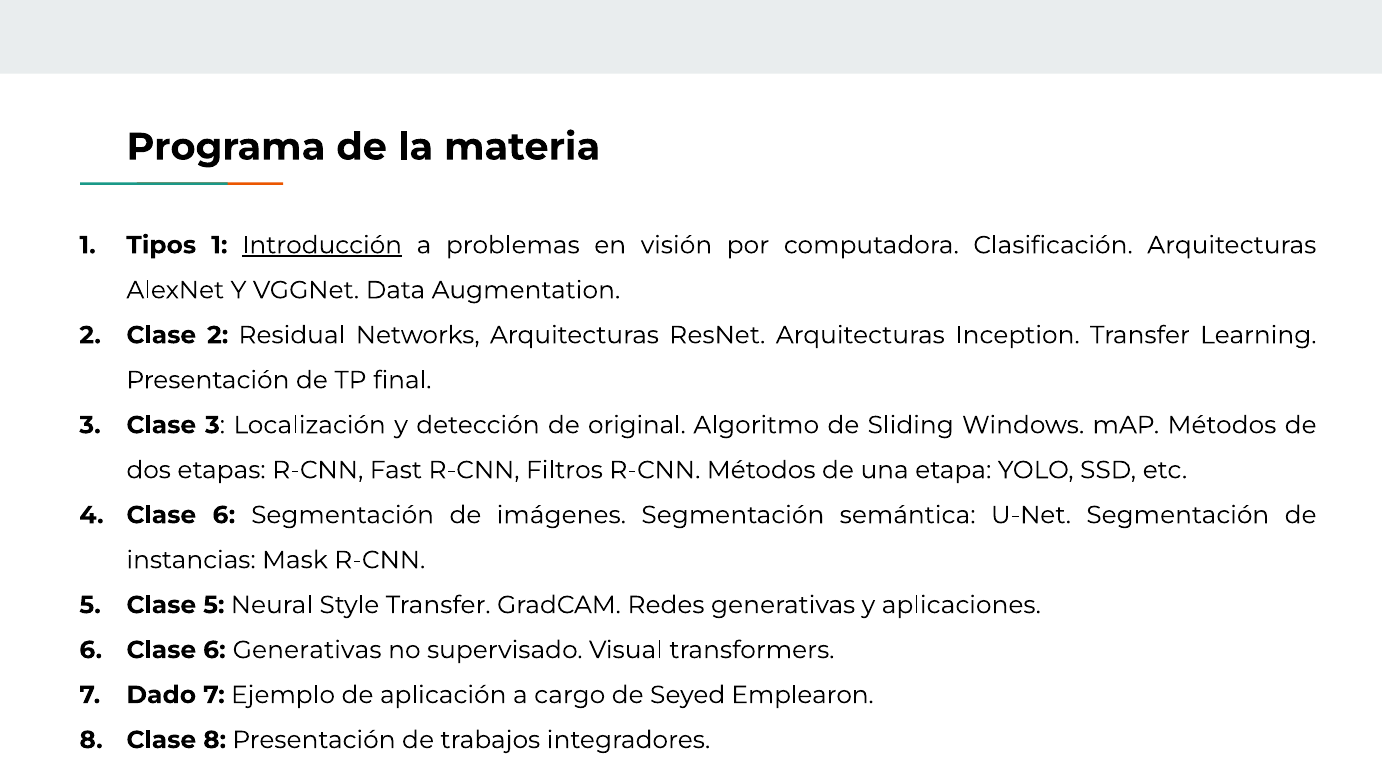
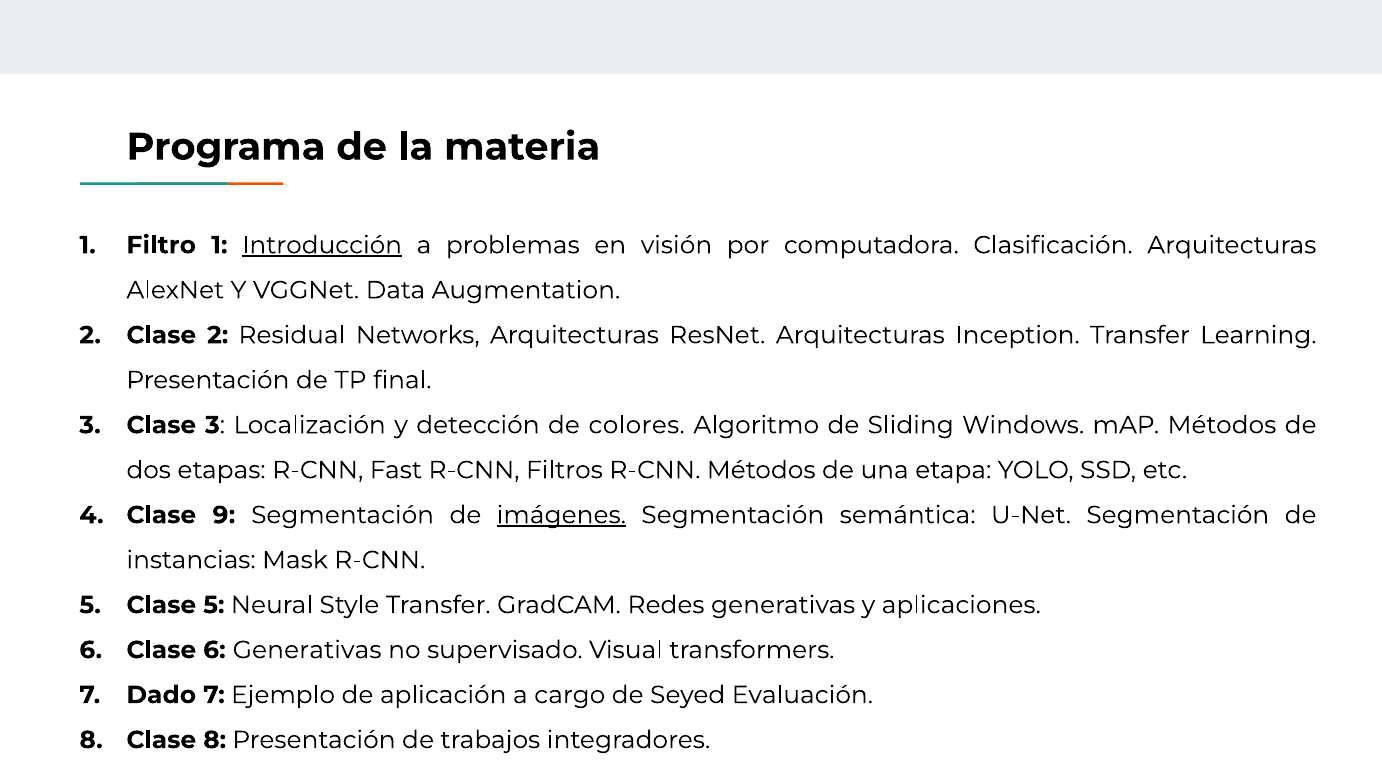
Tipos: Tipos -> Filtro (161, 245)
original: original -> colores (637, 425)
4 Clase 6: 6 -> 9 (224, 515)
imágenes underline: none -> present (561, 515)
Emplearon: Emplearon -> Evaluación (802, 694)
